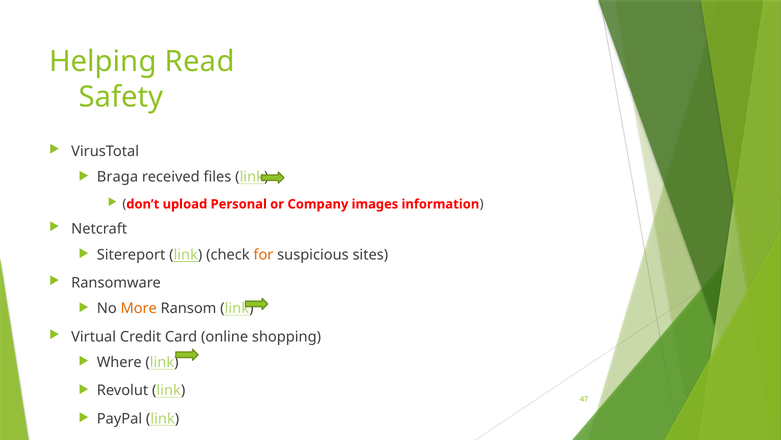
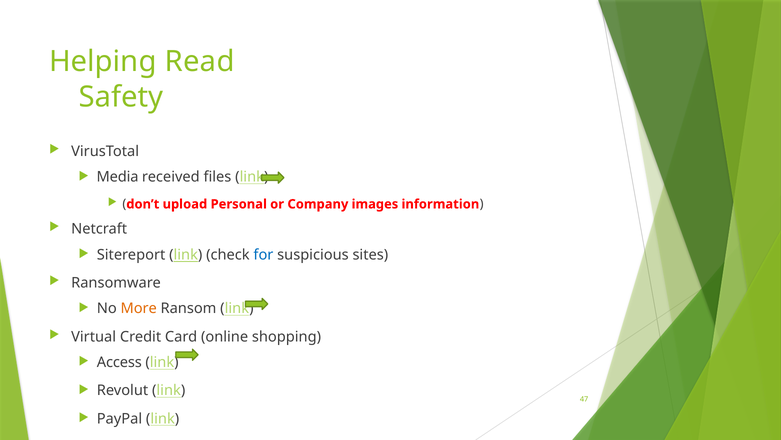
Braga: Braga -> Media (118, 177)
for colour: orange -> blue (263, 254)
Where: Where -> Access (119, 362)
